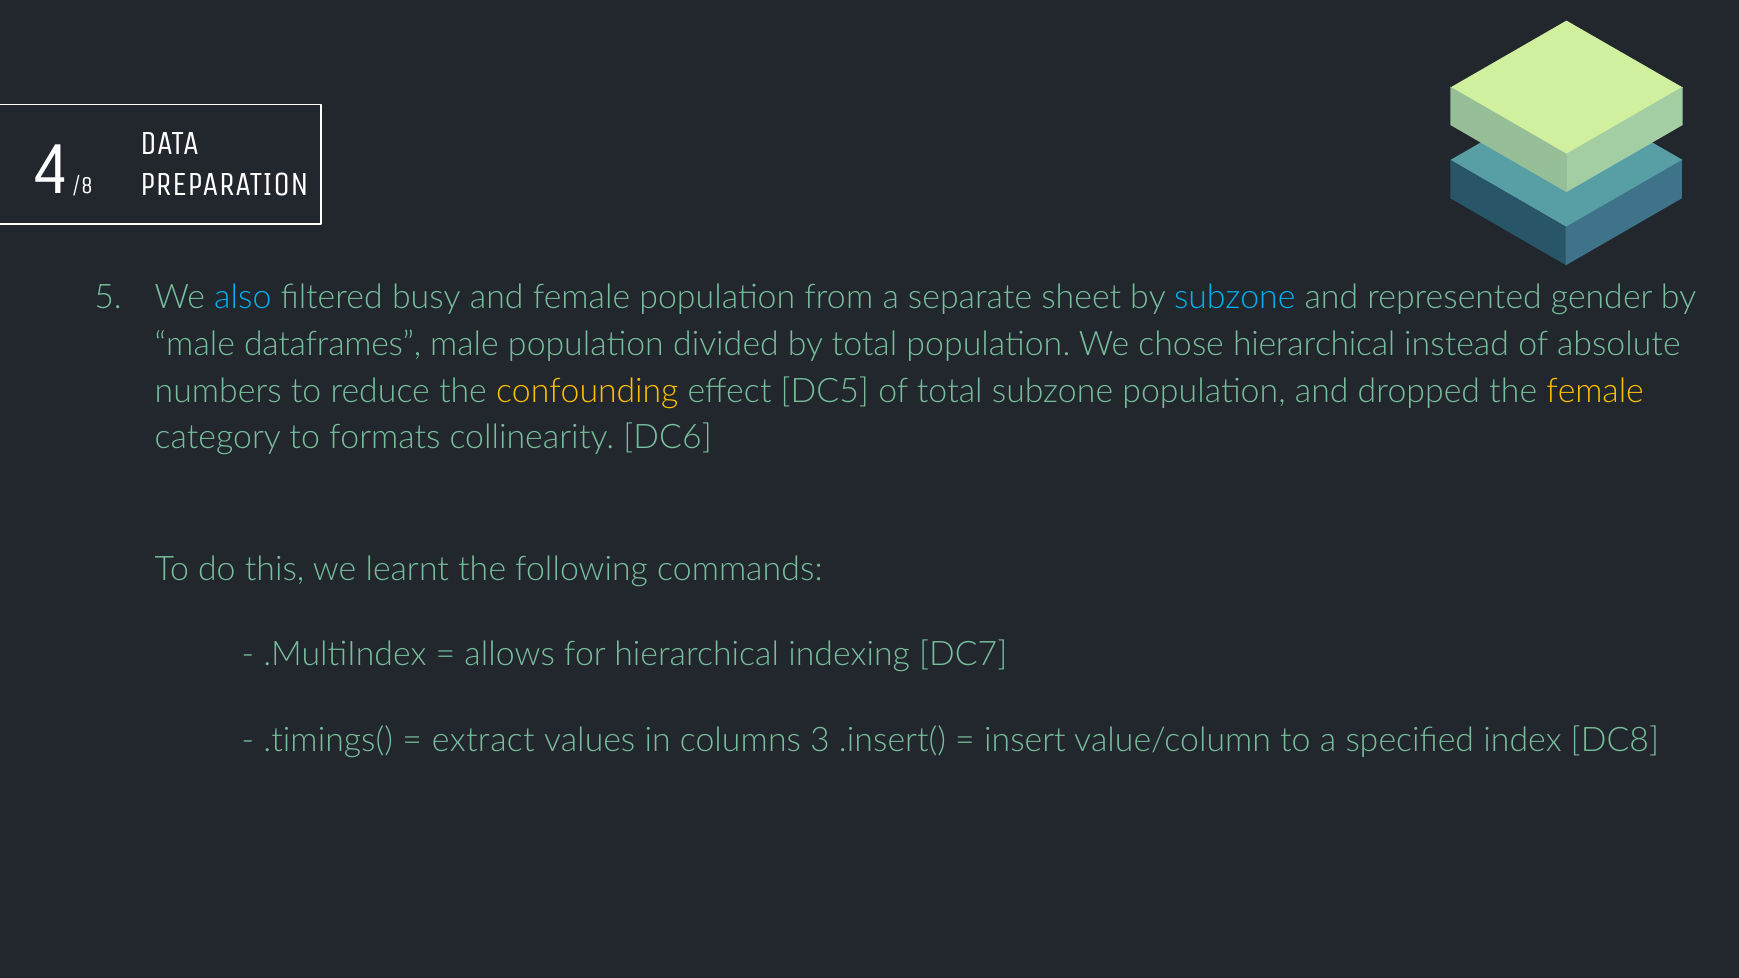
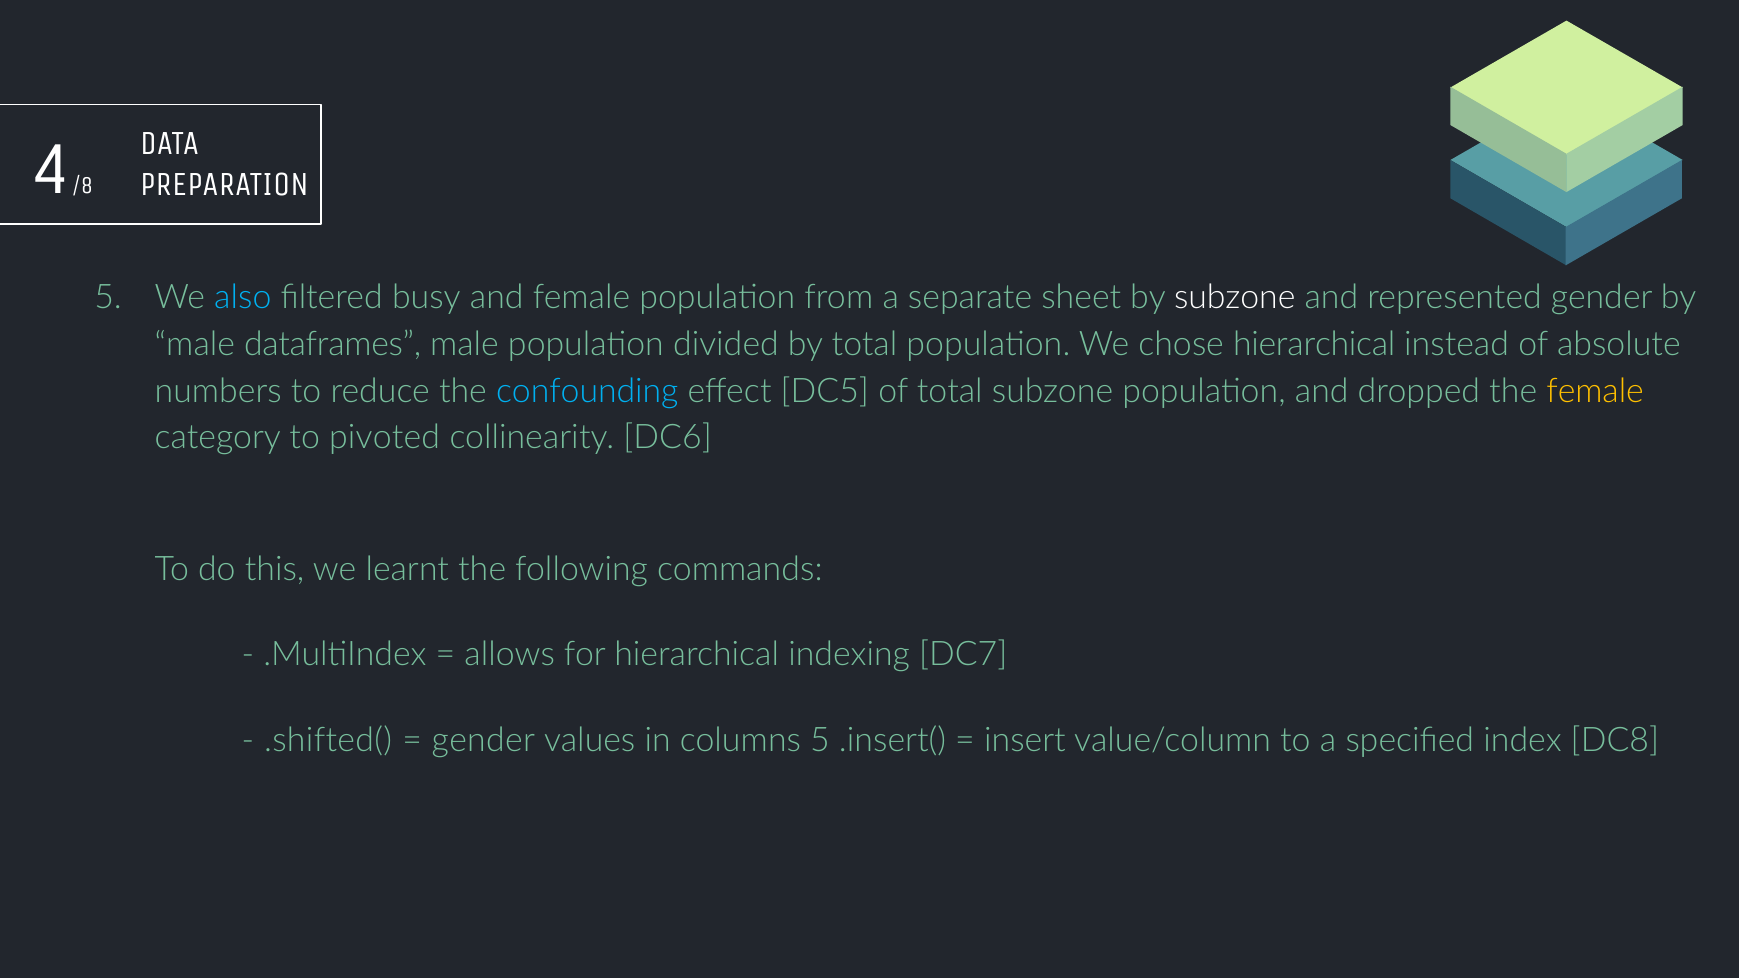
subzone colour: light blue -> white (1235, 298)
confounding colour: yellow -> light blue (587, 391)
formats: formats -> pivoted (385, 438)
.timings(: .timings( -> .shifted( (328, 740)
extract: extract -> gender (483, 740)
columns 3: 3 -> 5 (820, 740)
